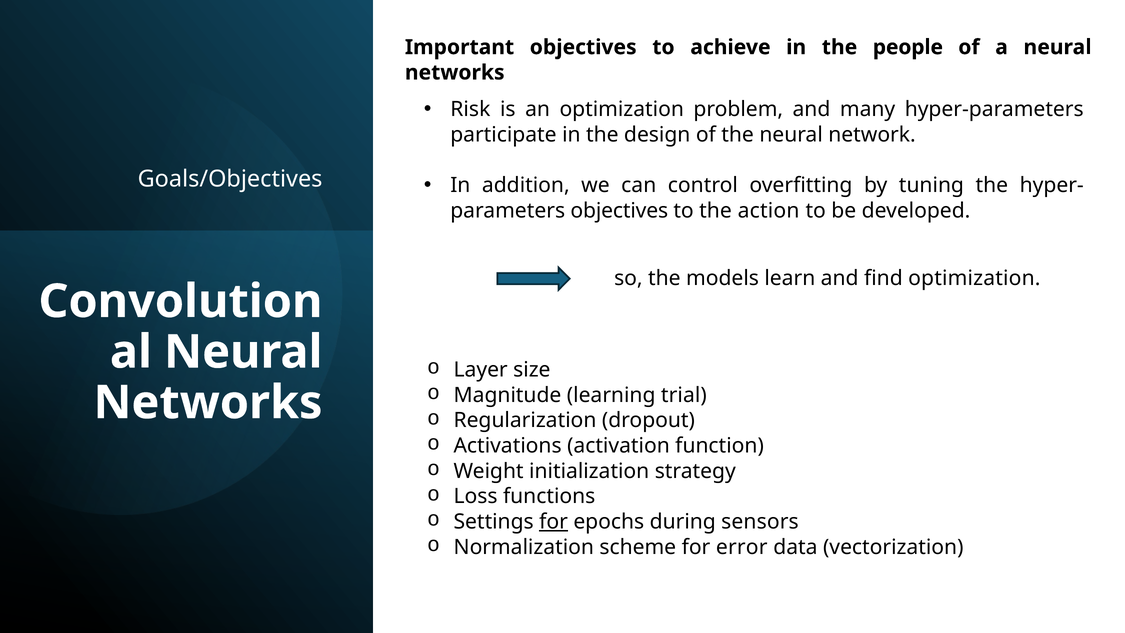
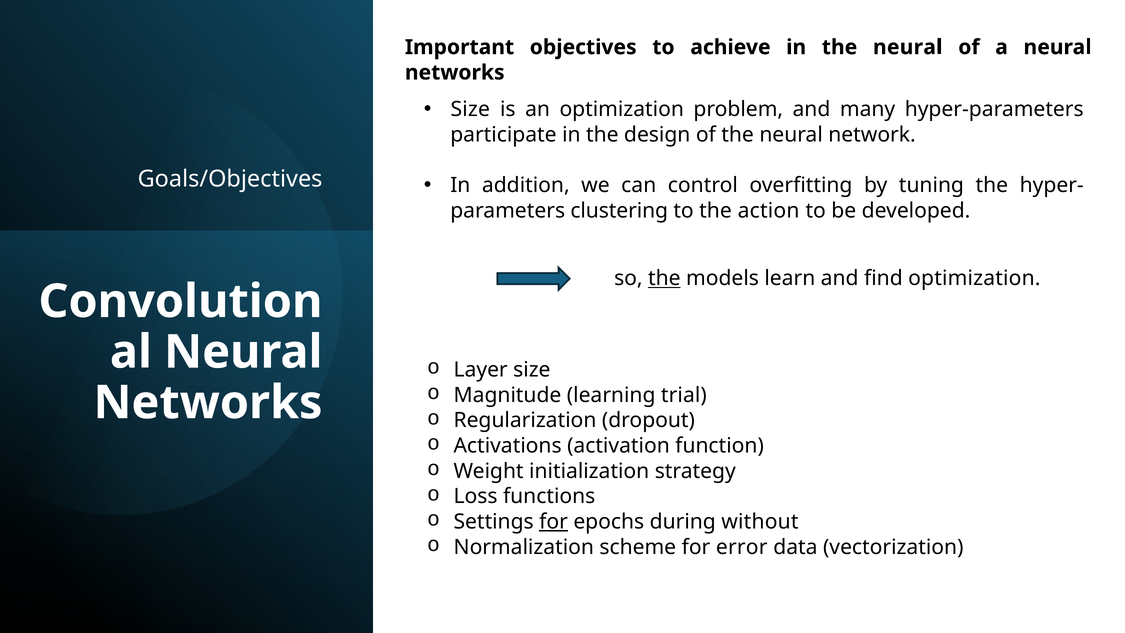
in the people: people -> neural (908, 47)
Risk: Risk -> Size (470, 109)
objectives: objectives -> clustering (619, 211)
the underline: none -> present (664, 278)
sensors: sensors -> without (760, 522)
